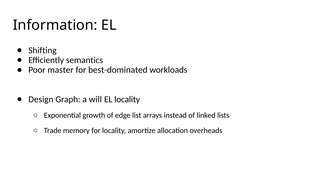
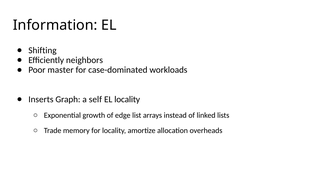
semantics: semantics -> neighbors (85, 60)
best-dominated: best-dominated -> case-dominated (118, 70)
Design: Design -> Inserts (41, 99)
will: will -> self (95, 99)
